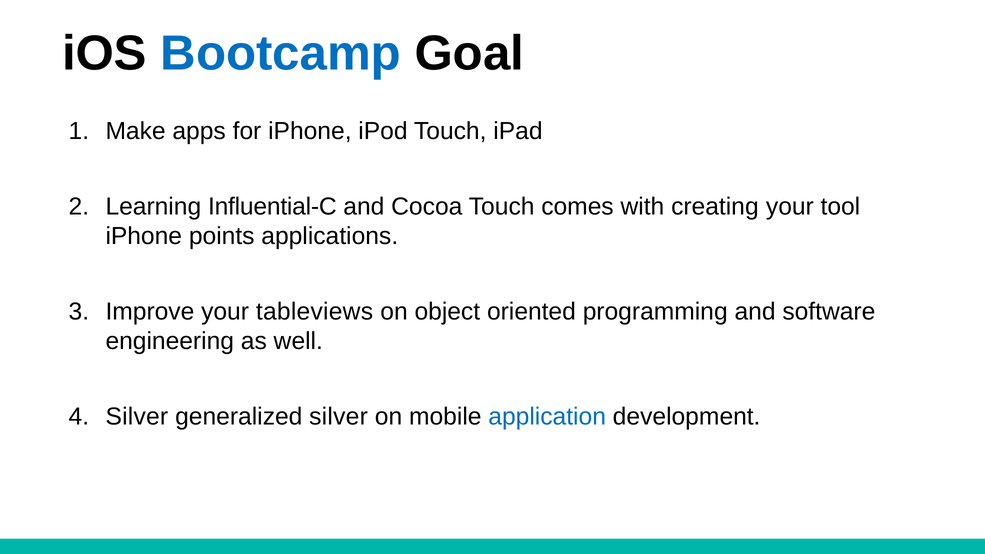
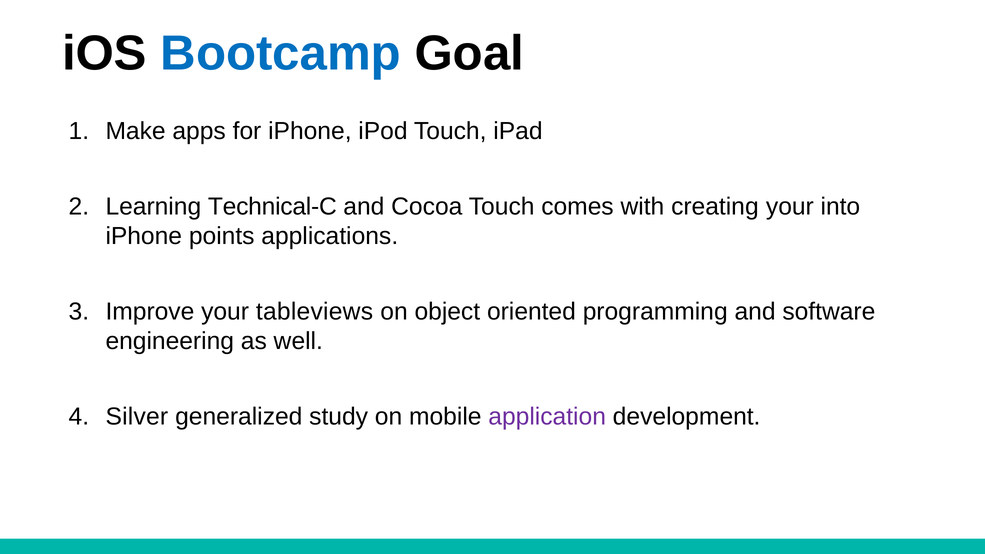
Influential-C: Influential-C -> Technical-C (272, 207)
tool: tool -> into (840, 207)
generalized silver: silver -> study (339, 417)
application colour: blue -> purple (547, 417)
